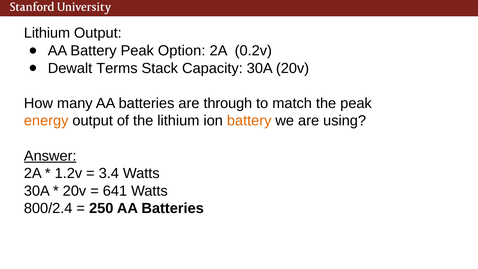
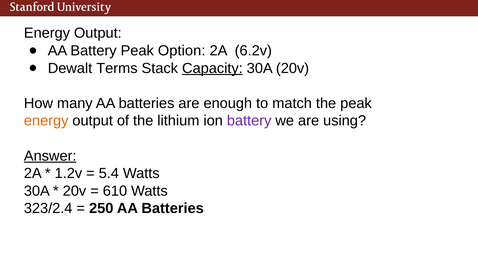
Lithium: Lithium -> Energy (47, 33)
0.2v: 0.2v -> 6.2v (253, 51)
Capacity underline: none -> present (212, 68)
through: through -> enough (228, 103)
battery colour: orange -> purple (249, 121)
3.4: 3.4 -> 5.4 (109, 173)
641: 641 -> 610 (115, 191)
800/2.4: 800/2.4 -> 323/2.4 (48, 208)
